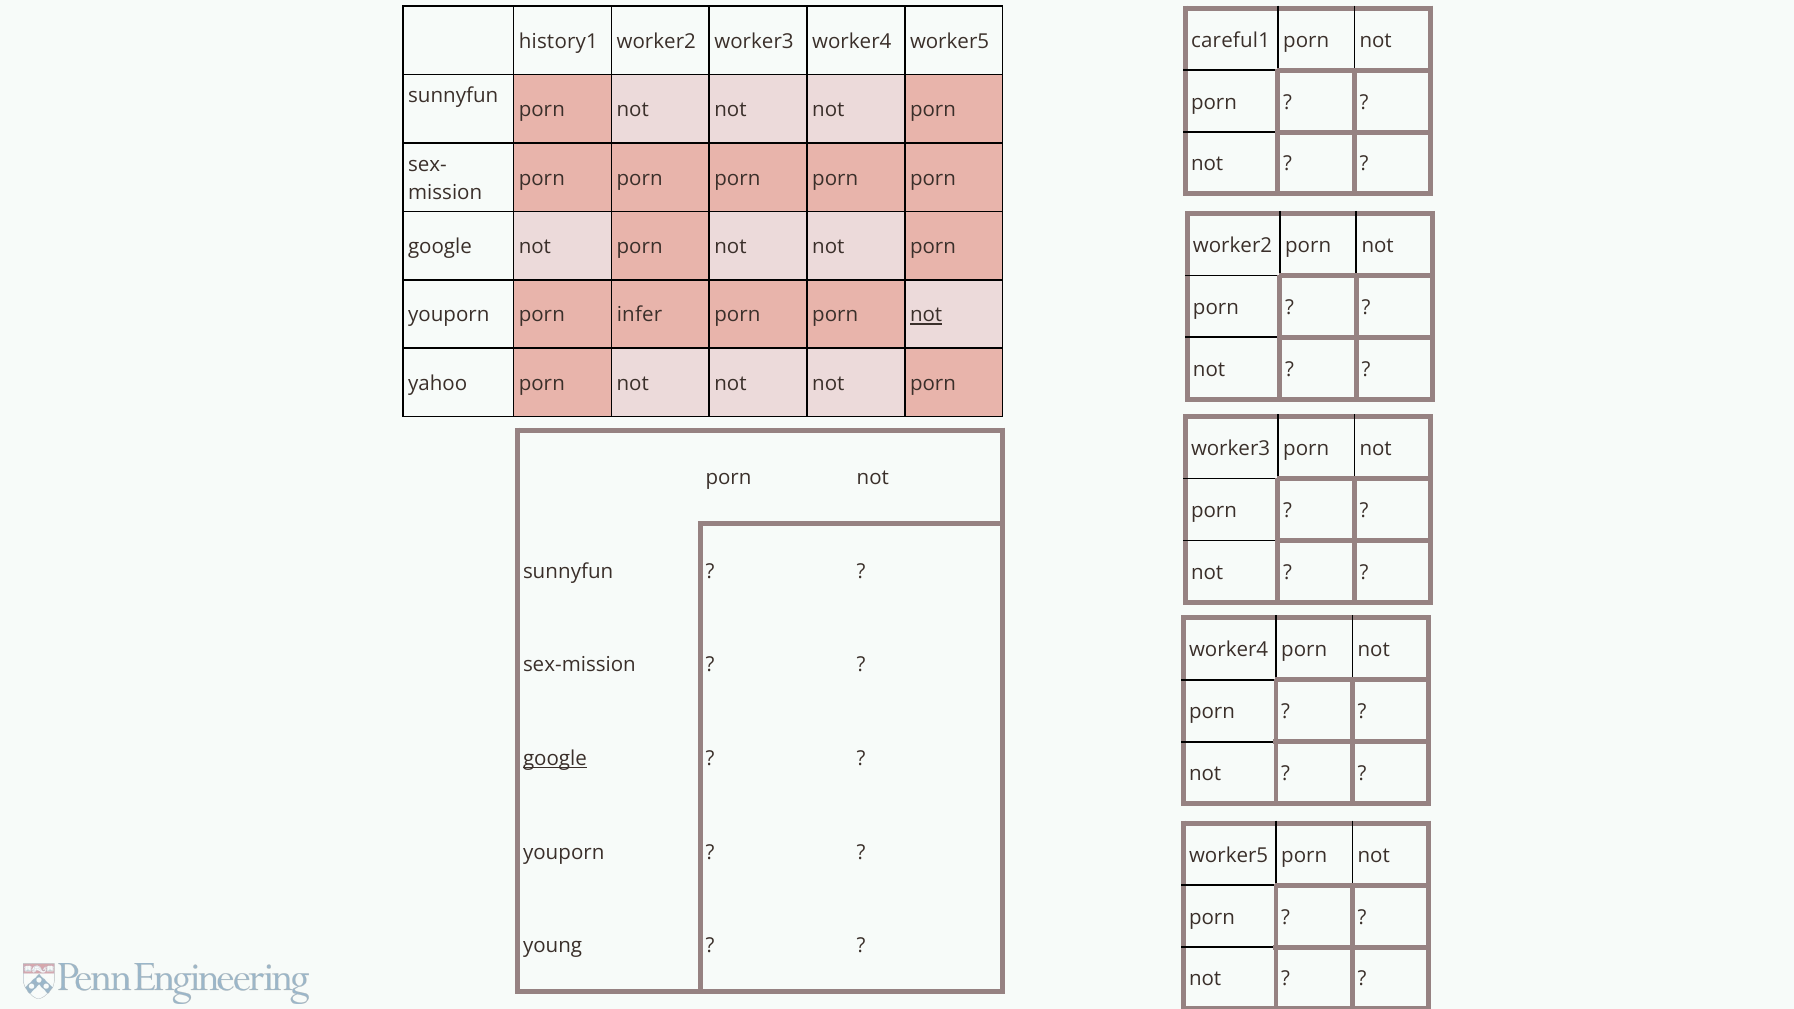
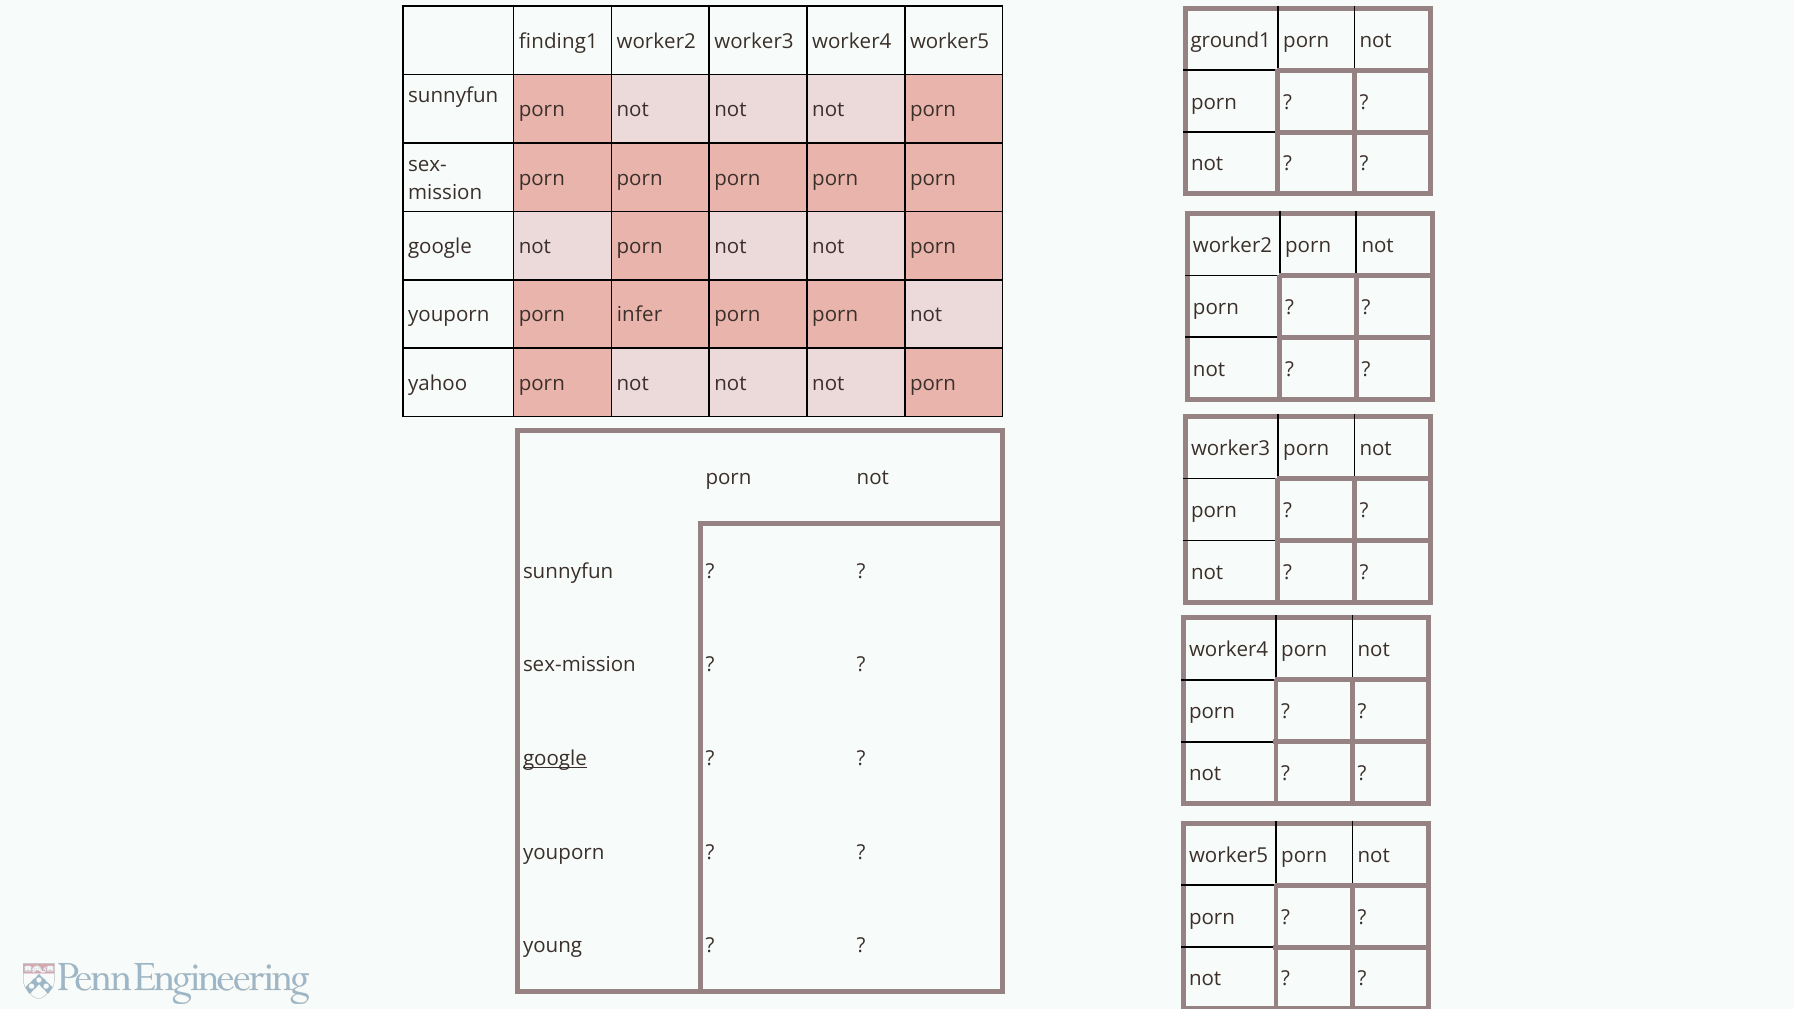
careful1: careful1 -> ground1 (1231, 40)
history1: history1 -> finding1 (558, 42)
not underline: present -> none (926, 315)
